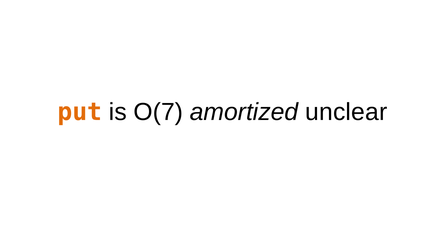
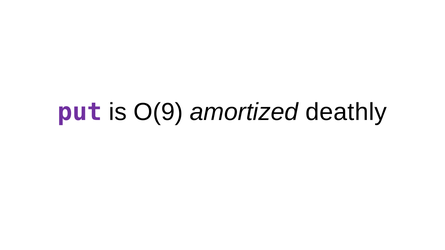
put colour: orange -> purple (80, 112)
O(7: O(7 -> O(9 (158, 112)
unclear: unclear -> deathly (346, 112)
